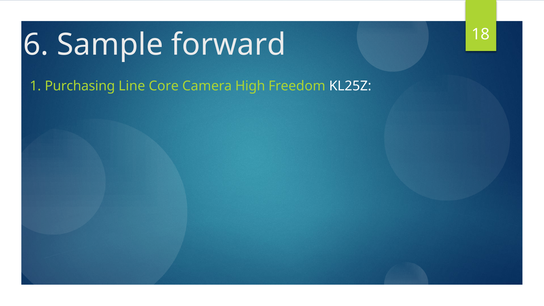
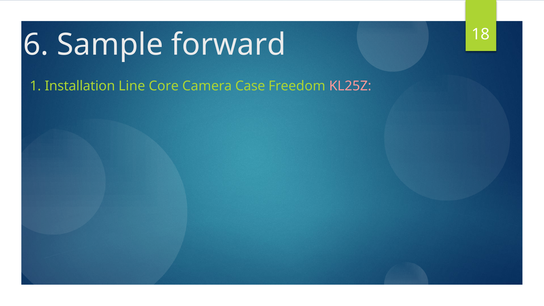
Purchasing: Purchasing -> Installation (80, 86)
High: High -> Case (250, 86)
KL25Z colour: white -> pink (350, 86)
